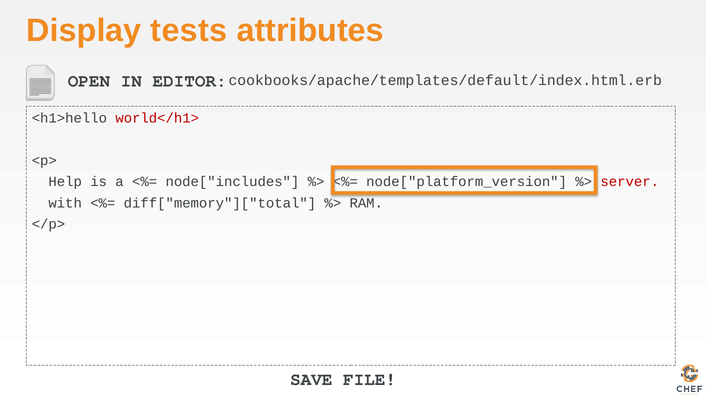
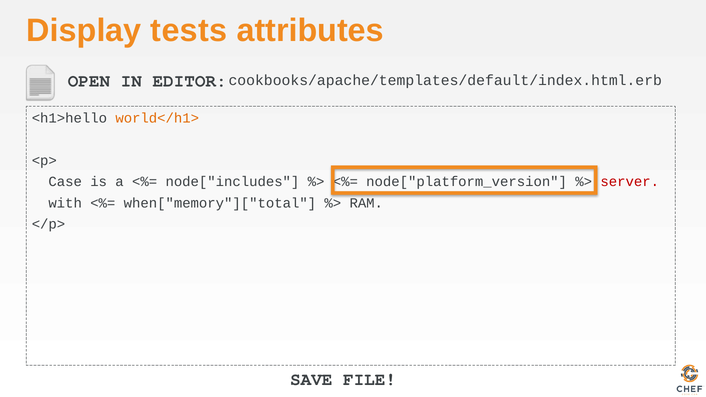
world</h1> colour: red -> orange (157, 118)
Help: Help -> Case (65, 182)
diff["memory"]["total: diff["memory"]["total -> when["memory"]["total (220, 203)
